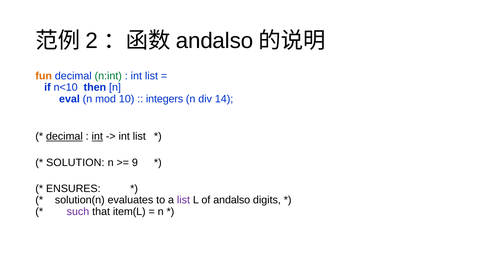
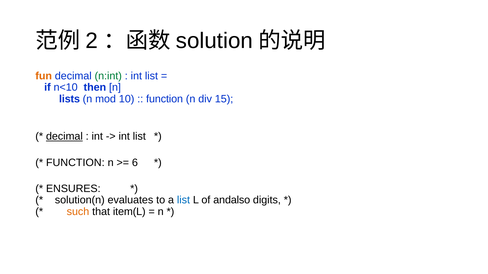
andalso: andalso -> solution (214, 41)
eval: eval -> lists (70, 99)
integers: integers -> function (165, 99)
14: 14 -> 15 (224, 99)
int underline: present -> none (97, 137)
SOLUTION: SOLUTION -> FUNCTION (75, 163)
9: 9 -> 6 (135, 163)
list colour: purple -> blue (183, 200)
such colour: purple -> orange (78, 212)
